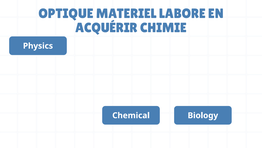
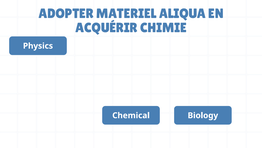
OPTIQUE: OPTIQUE -> ADOPTER (66, 13)
LABORE: LABORE -> ALIQUA (182, 13)
